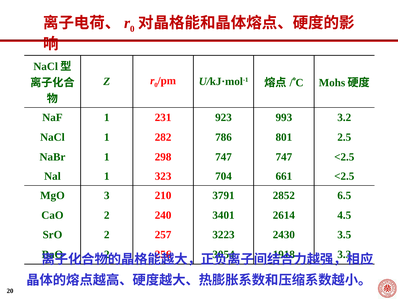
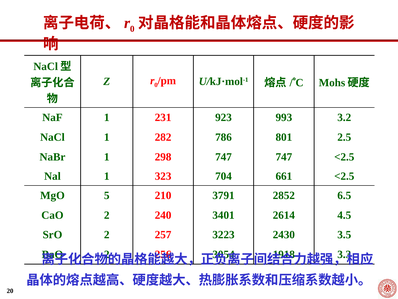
3: 3 -> 5 (107, 195)
